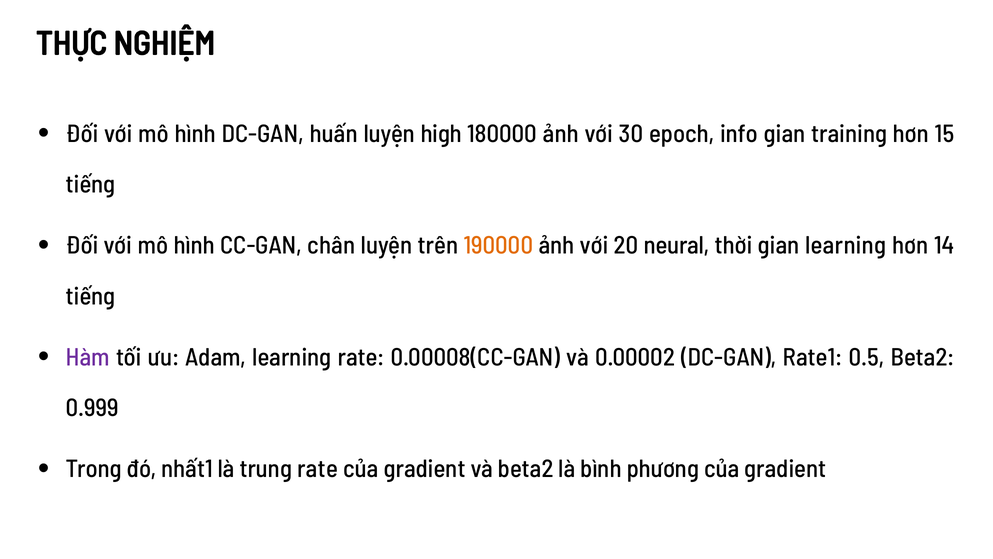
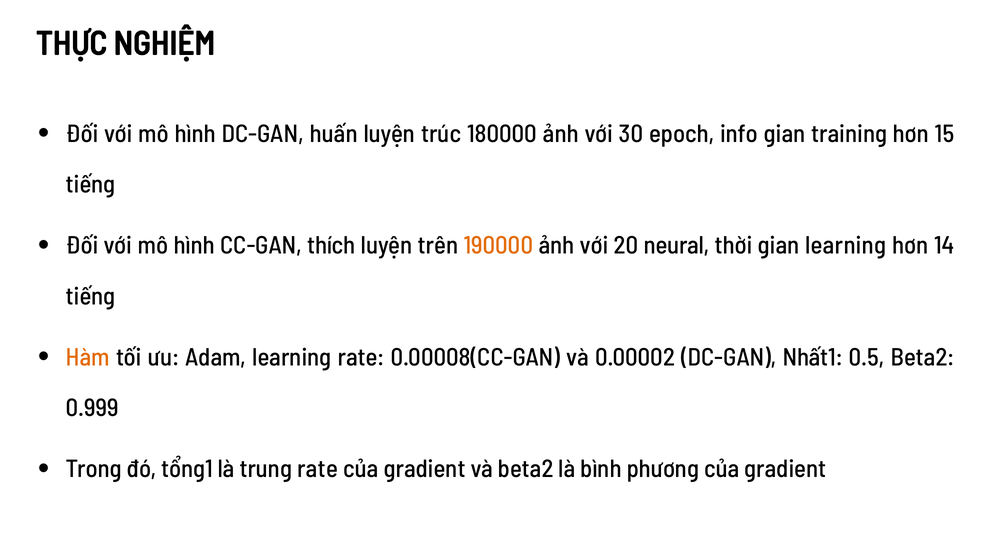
high: high -> trúc (441, 134)
chân: chân -> thích (332, 245)
Hàm colour: purple -> orange (88, 357)
Rate1: Rate1 -> Nhất1 (813, 357)
nhất1: nhất1 -> tổng1 (187, 469)
